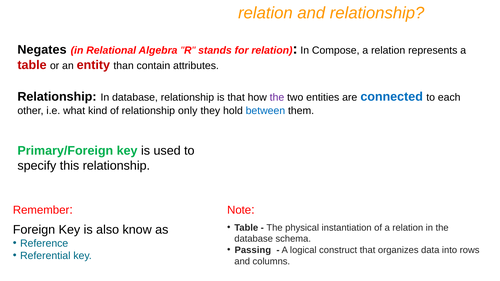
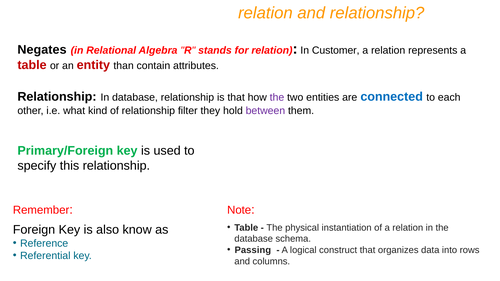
Compose: Compose -> Customer (336, 50)
only: only -> filter (188, 111)
between colour: blue -> purple (265, 111)
